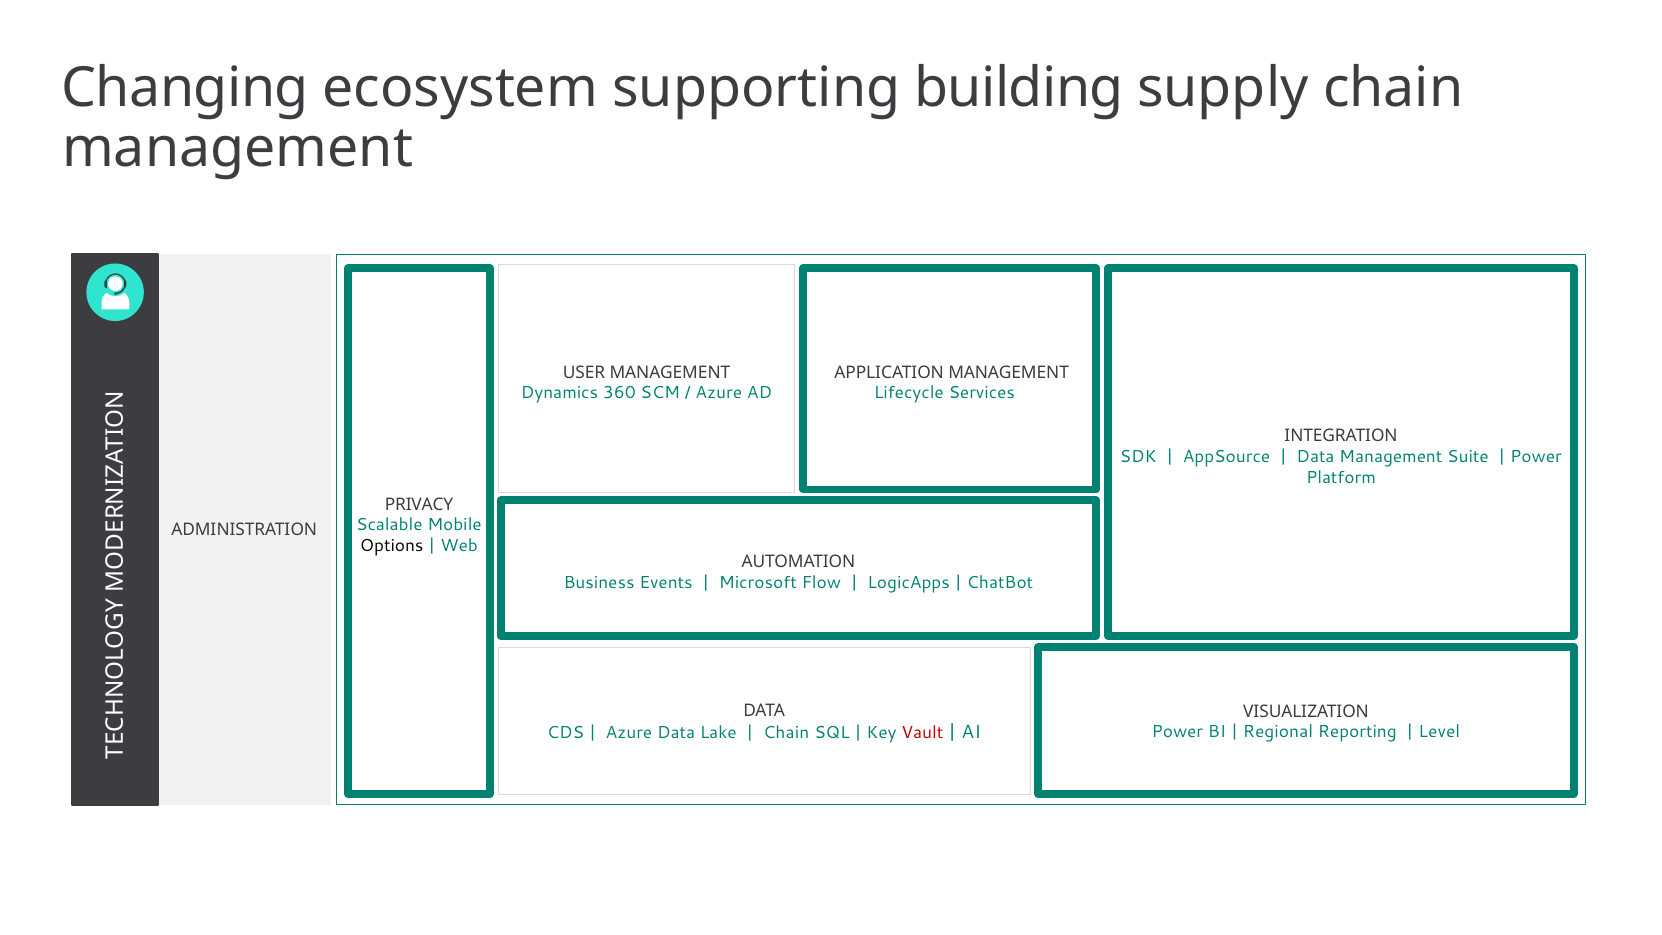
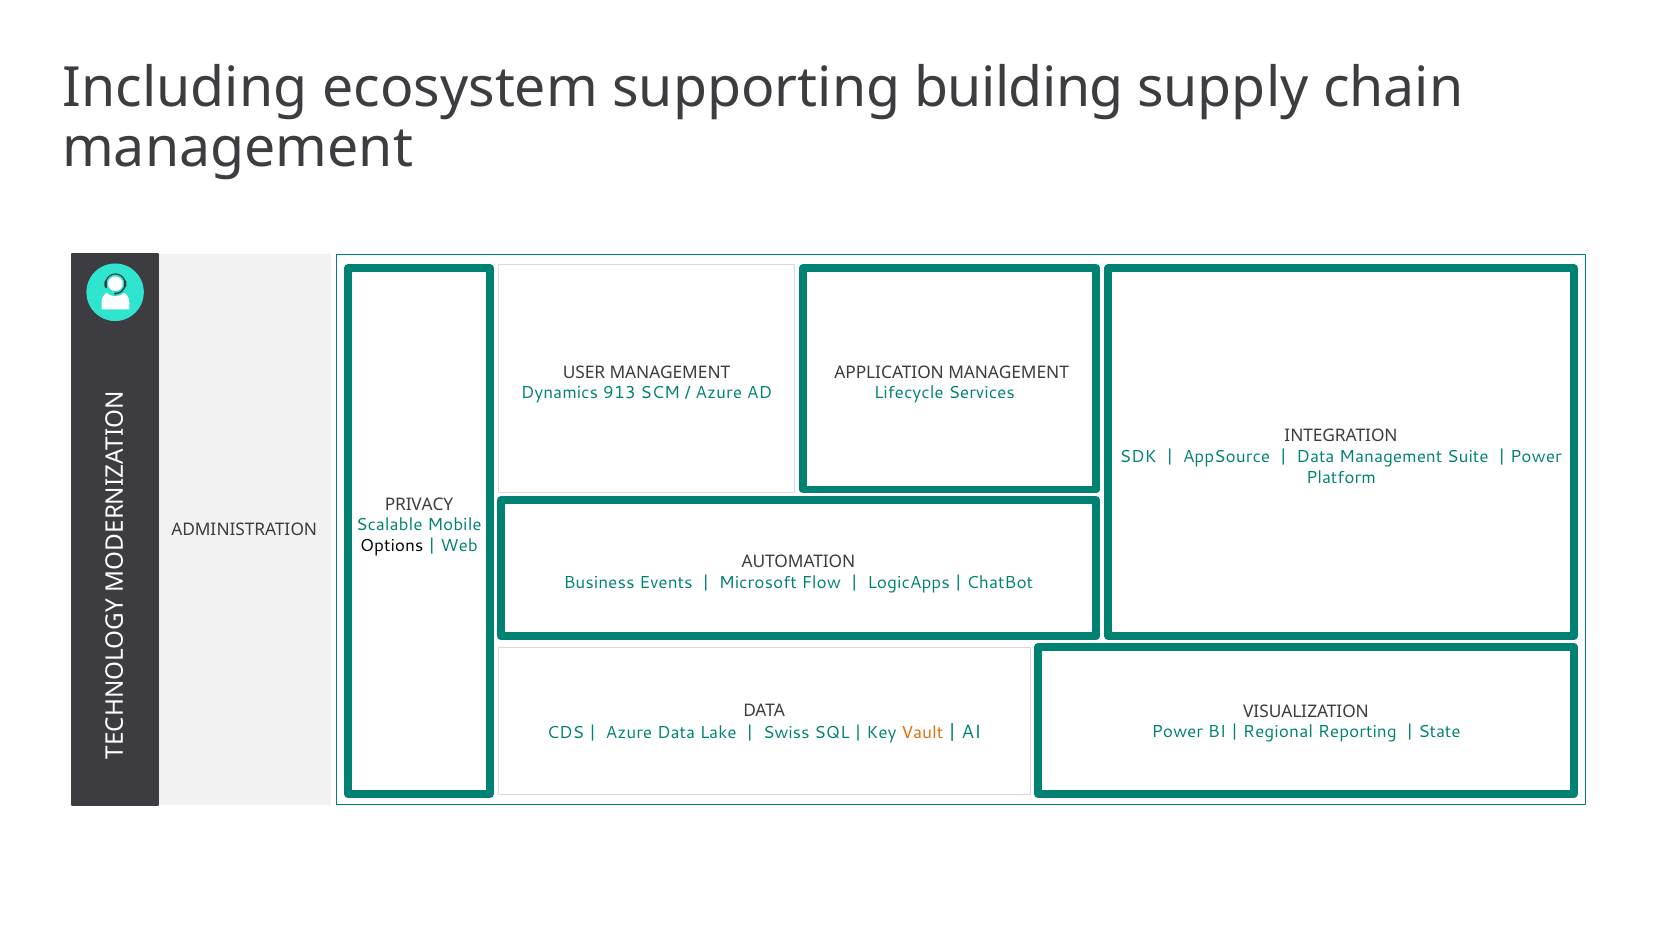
Changing: Changing -> Including (185, 88)
360: 360 -> 913 (619, 393)
Level: Level -> State (1439, 732)
Chain: Chain -> Swiss (786, 733)
Vault colour: red -> orange (922, 733)
